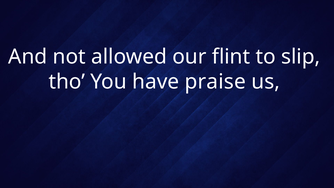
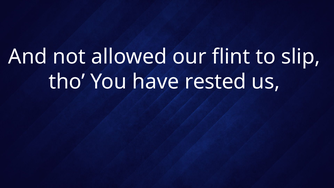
praise: praise -> rested (215, 82)
